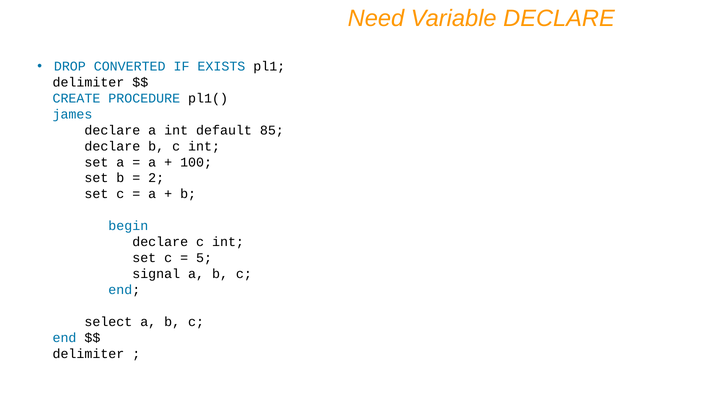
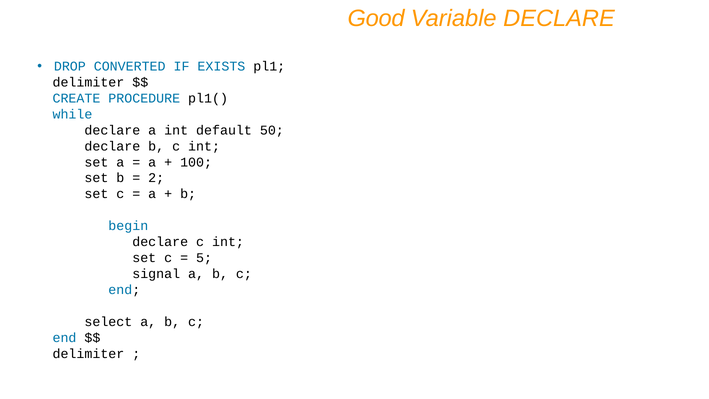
Need: Need -> Good (376, 18)
james: james -> while (72, 114)
85: 85 -> 50 (272, 130)
